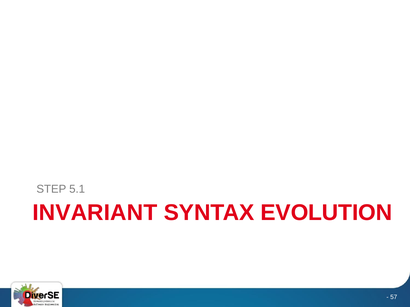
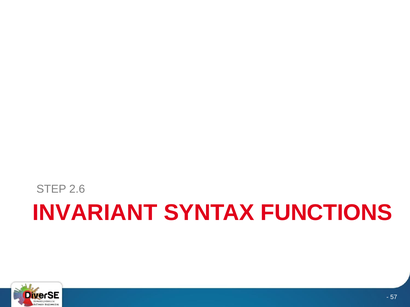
5.1: 5.1 -> 2.6 (77, 189)
EVOLUTION: EVOLUTION -> FUNCTIONS (326, 213)
